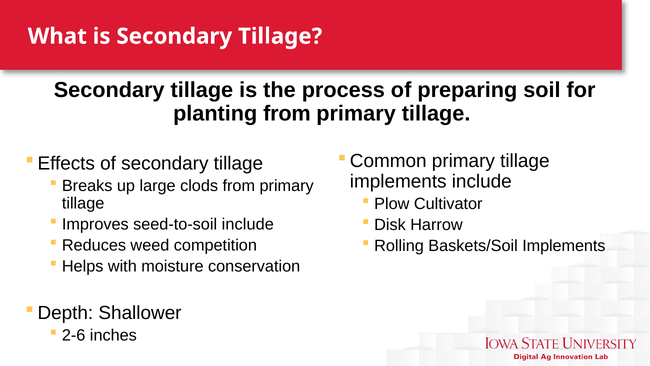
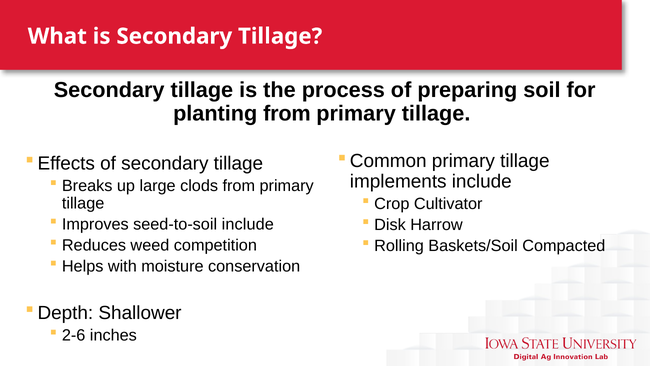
Plow: Plow -> Crop (392, 204)
Baskets/Soil Implements: Implements -> Compacted (564, 246)
